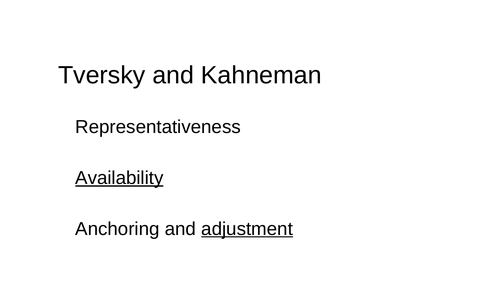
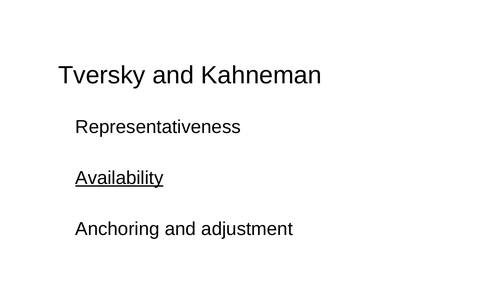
adjustment underline: present -> none (247, 229)
